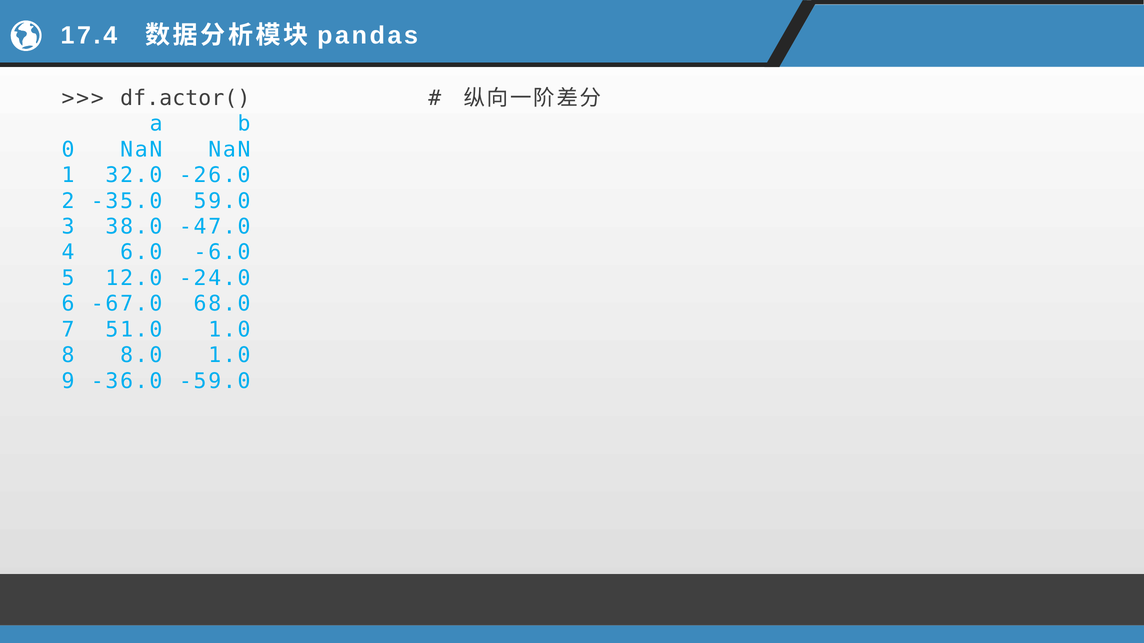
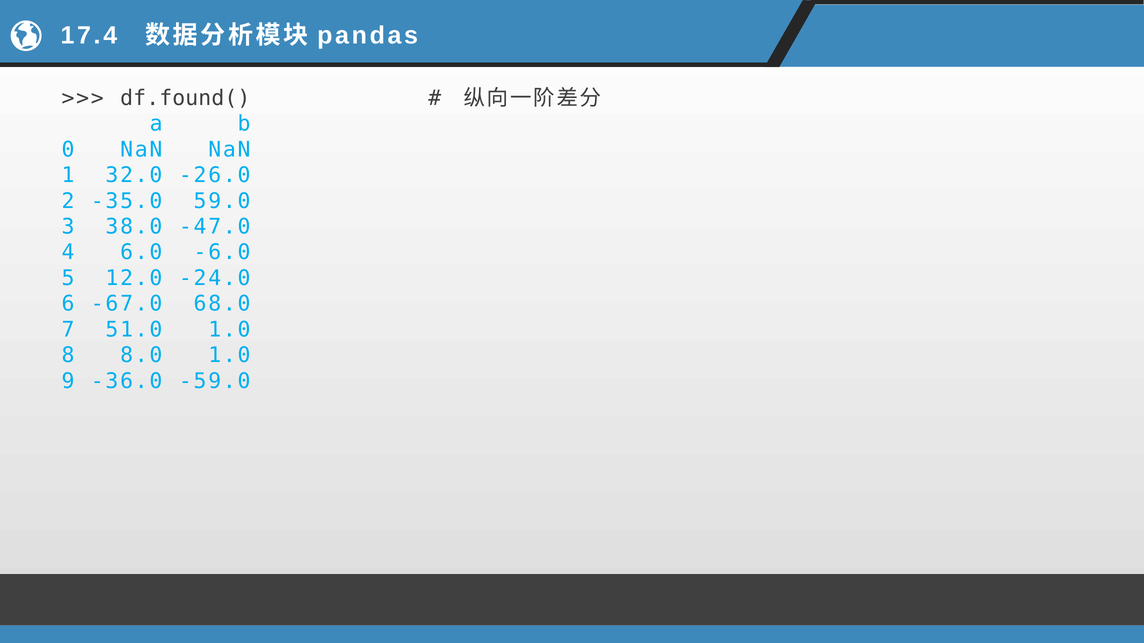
df.actor(: df.actor( -> df.found( (185, 98)
